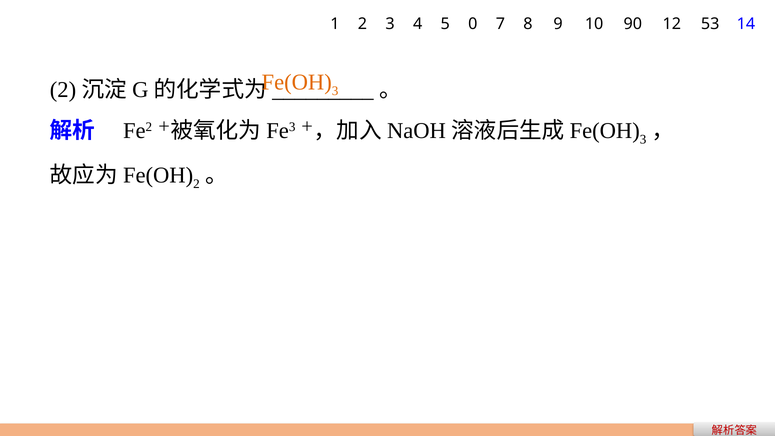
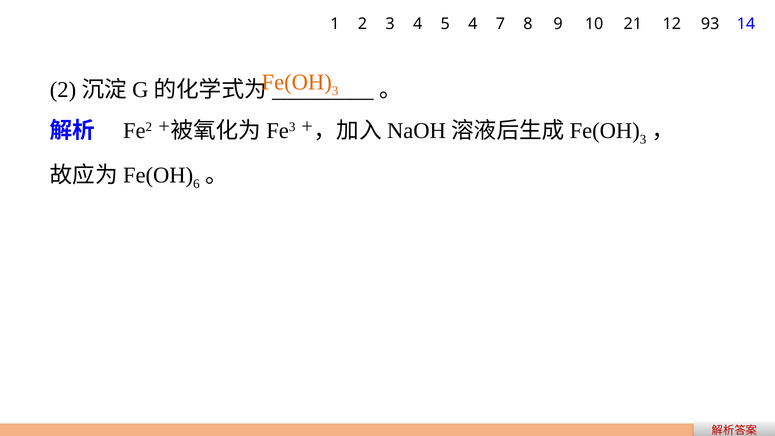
5 0: 0 -> 4 (473, 24)
90: 90 -> 21 (633, 24)
53: 53 -> 93 (710, 24)
2: 2 -> 6 (196, 184)
